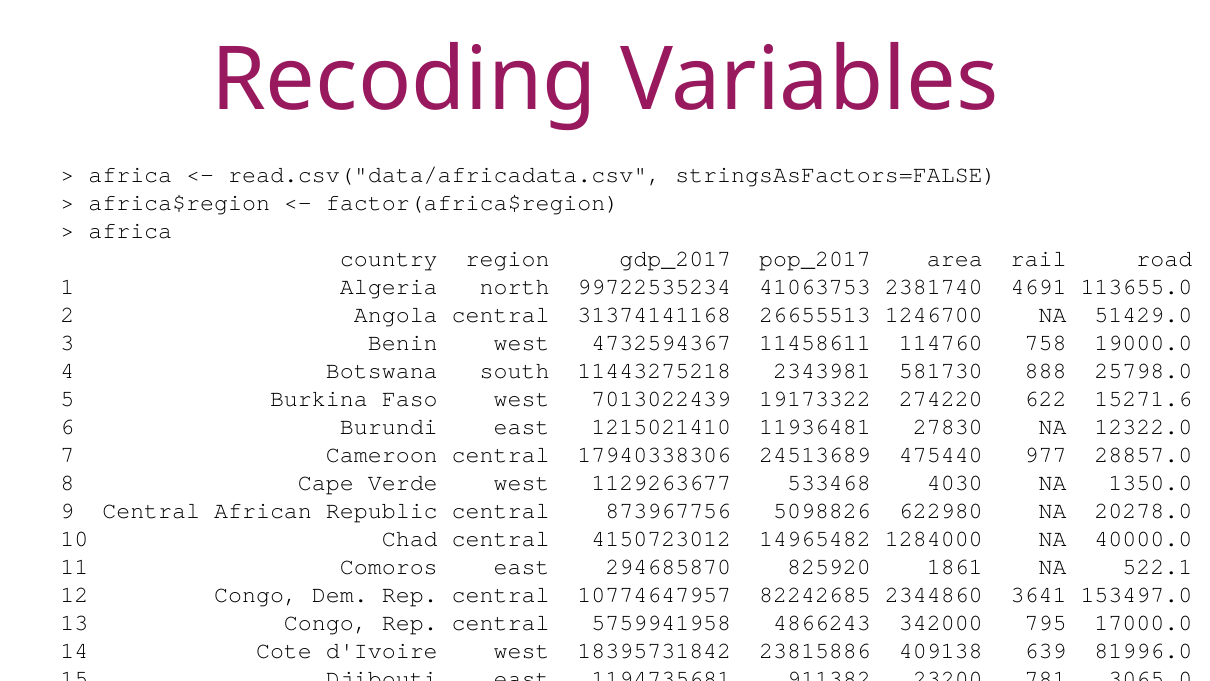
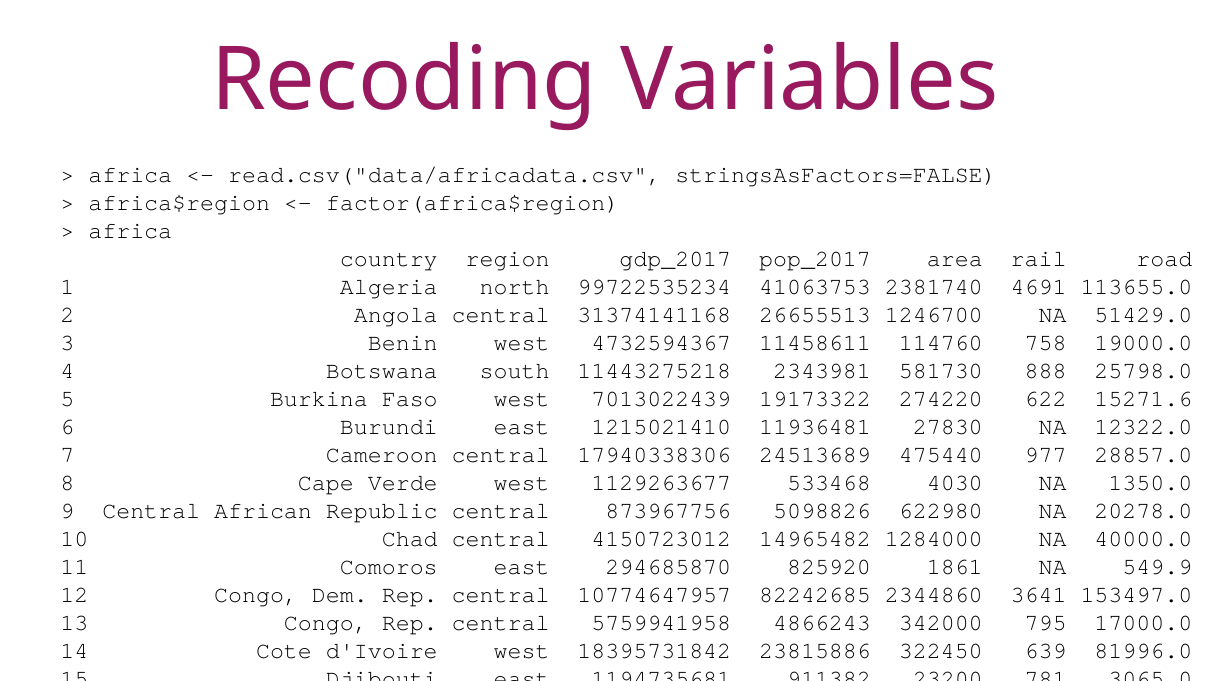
522.1: 522.1 -> 549.9 (1157, 566)
409138: 409138 -> 322450 (941, 650)
